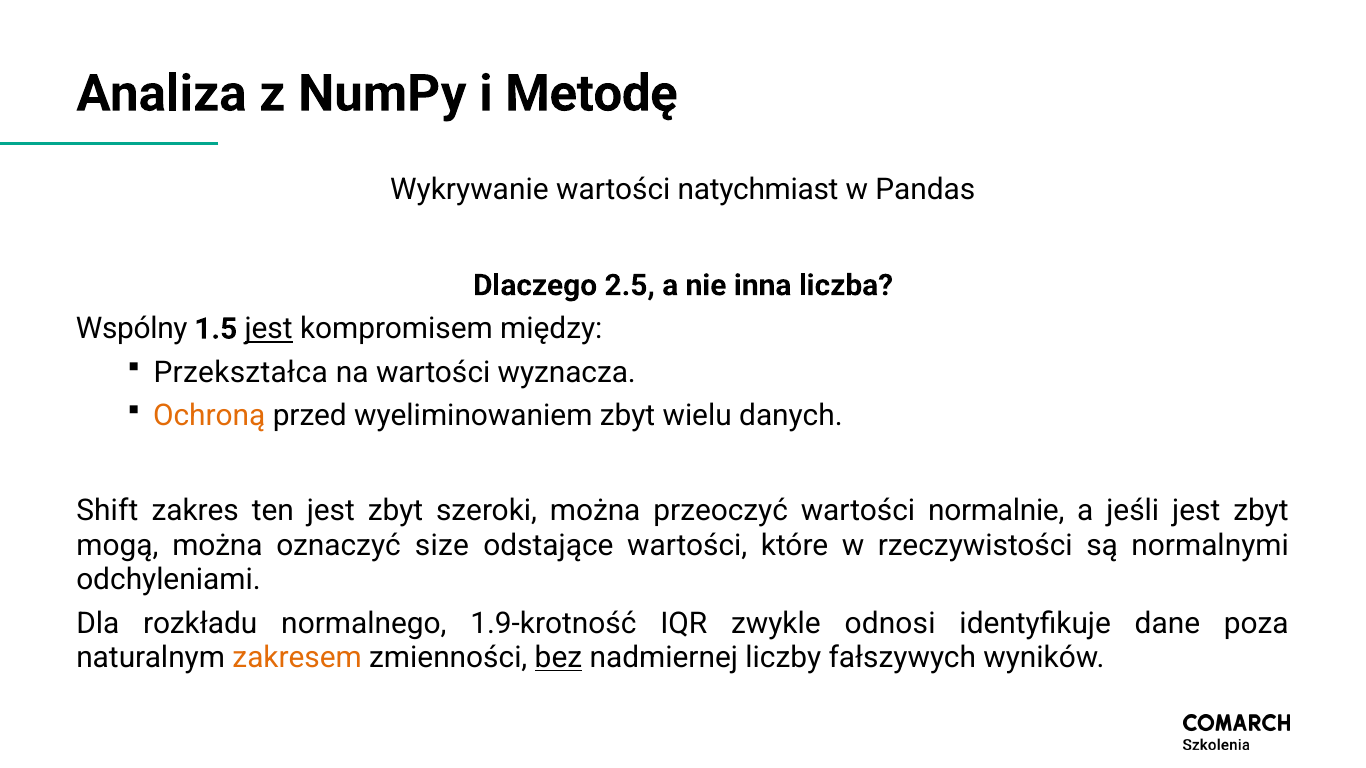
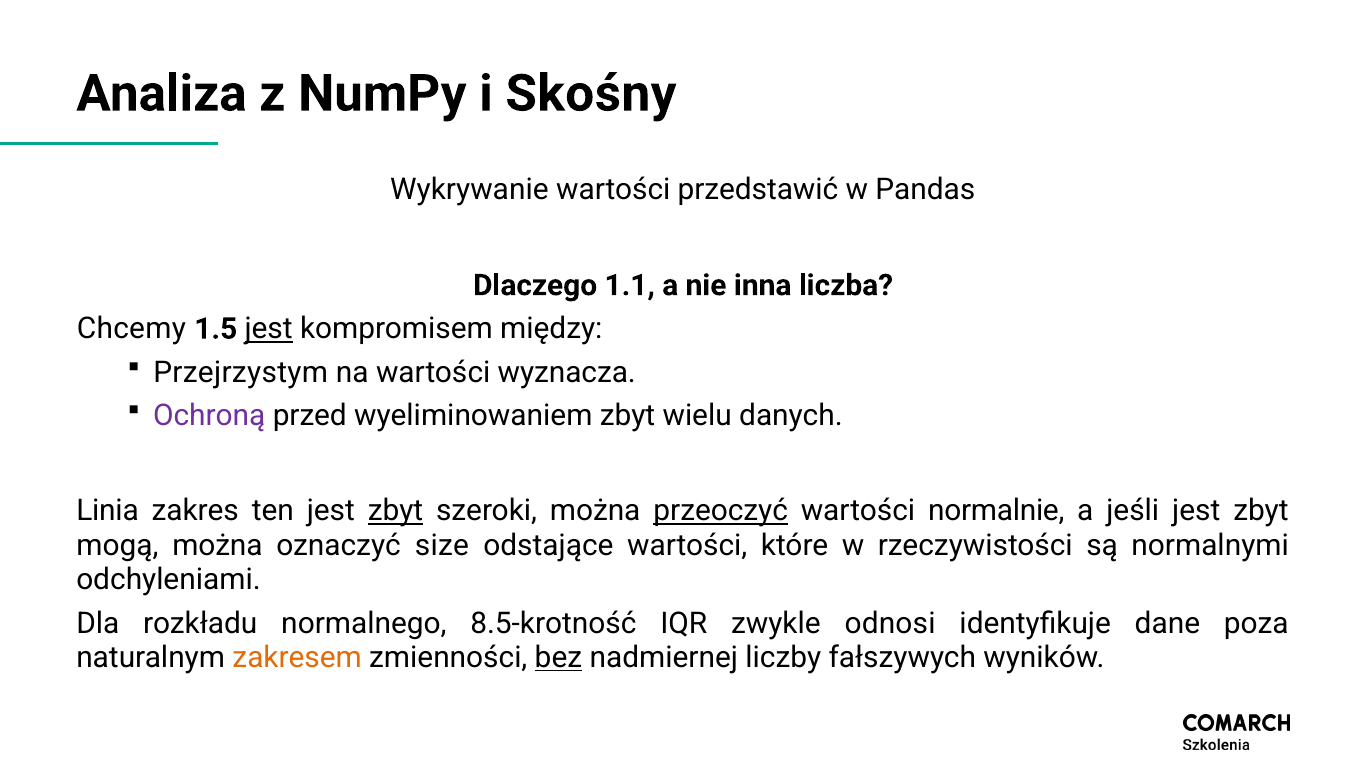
Metodę: Metodę -> Skośny (591, 94)
natychmiast: natychmiast -> przedstawić (758, 190)
2.5: 2.5 -> 1.1 (630, 286)
Wspólny: Wspólny -> Chcemy (131, 329)
Przekształca: Przekształca -> Przejrzystym (241, 372)
Ochroną colour: orange -> purple (209, 416)
Shift: Shift -> Linia (108, 511)
zbyt underline: none -> present (395, 511)
przeoczyć underline: none -> present (721, 511)
1.9-krotność: 1.9-krotność -> 8.5-krotność (553, 624)
